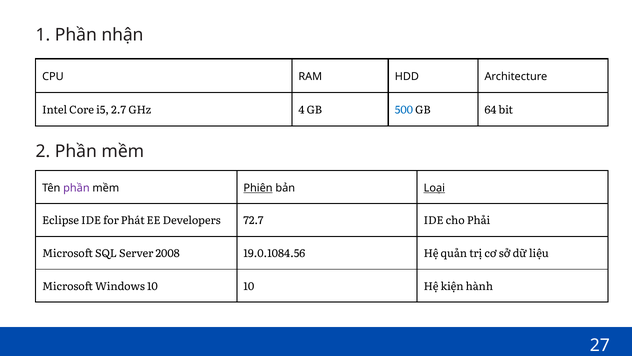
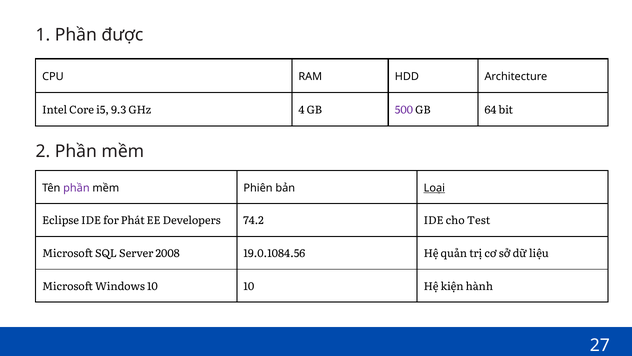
nhận: nhận -> được (122, 35)
2.7: 2.7 -> 9.3 (119, 110)
500 colour: blue -> purple (404, 110)
Phiên underline: present -> none (258, 188)
72.7: 72.7 -> 74.2 (254, 220)
Phải: Phải -> Test (479, 220)
